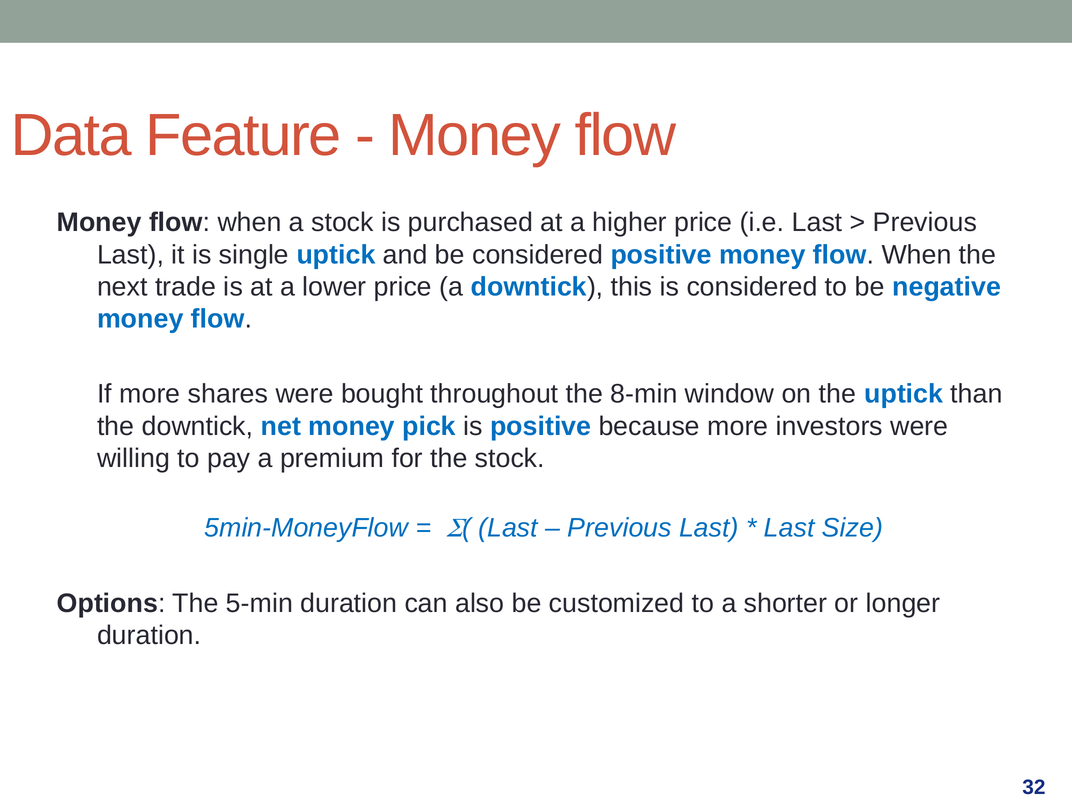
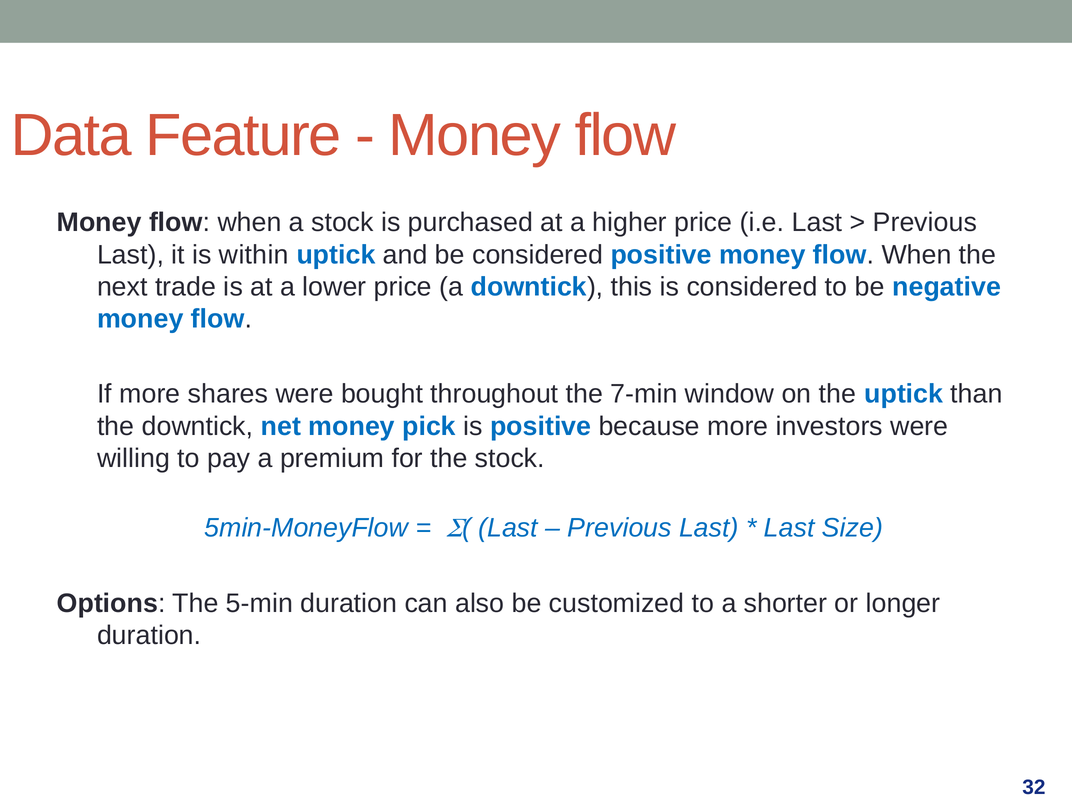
single: single -> within (254, 255)
8-min: 8-min -> 7-min (644, 394)
